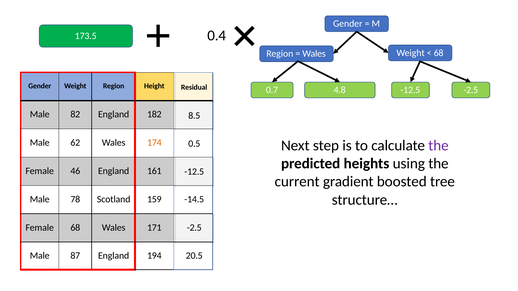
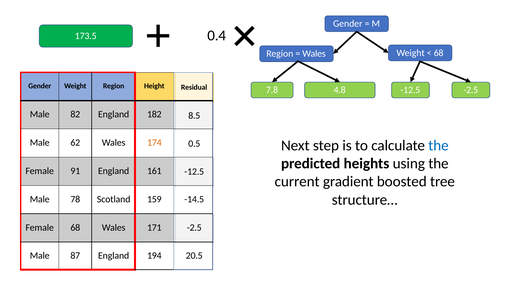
0.7: 0.7 -> 7.8 (272, 90)
the colour: purple -> blue (438, 146)
46: 46 -> 91 (75, 171)
